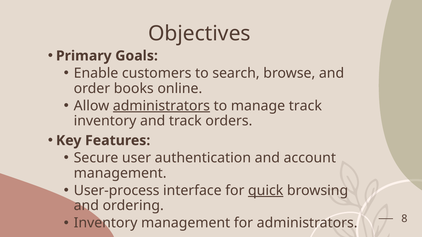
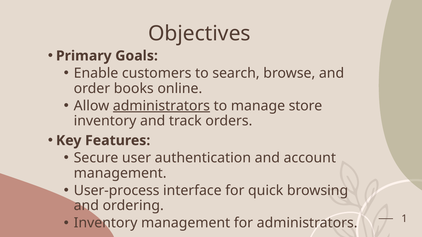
manage track: track -> store (305, 106)
quick underline: present -> none (266, 191)
8: 8 -> 1 (404, 219)
